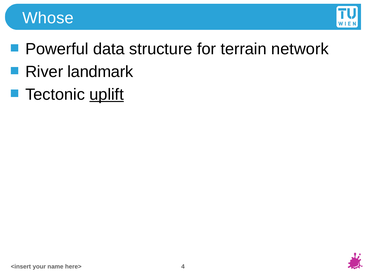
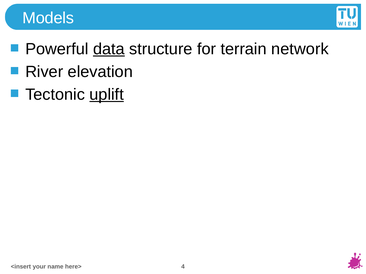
Whose: Whose -> Models (48, 18)
data underline: none -> present (109, 49)
landmark: landmark -> elevation (100, 72)
